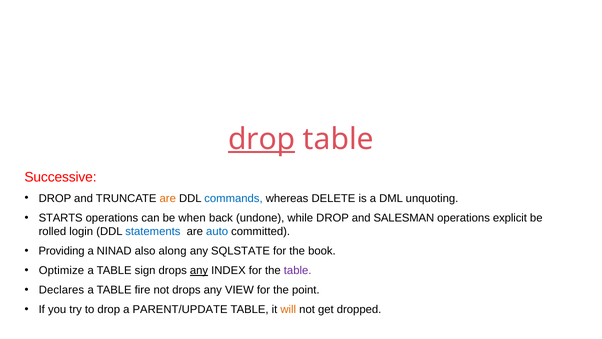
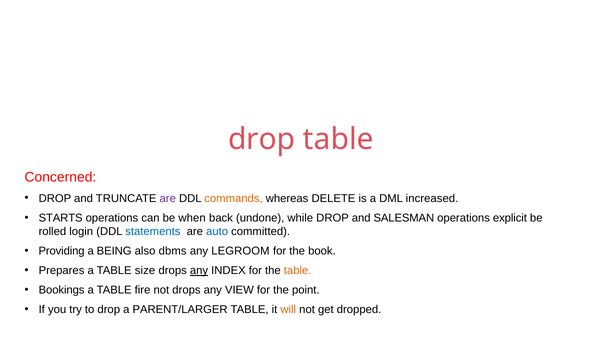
drop underline: present -> none (262, 139)
Successive: Successive -> Concerned (60, 177)
are colour: orange -> purple (168, 198)
commands colour: blue -> orange (233, 198)
unquoting: unquoting -> increased (432, 198)
NINAD: NINAD -> BEING (114, 251)
along: along -> dbms (173, 251)
SQLSTATE: SQLSTATE -> LEGROOM (240, 251)
Optimize: Optimize -> Prepares (62, 270)
sign: sign -> size (145, 270)
table colour: purple -> orange (298, 270)
Declares: Declares -> Bookings (62, 290)
PARENT/UPDATE: PARENT/UPDATE -> PARENT/LARGER (180, 309)
